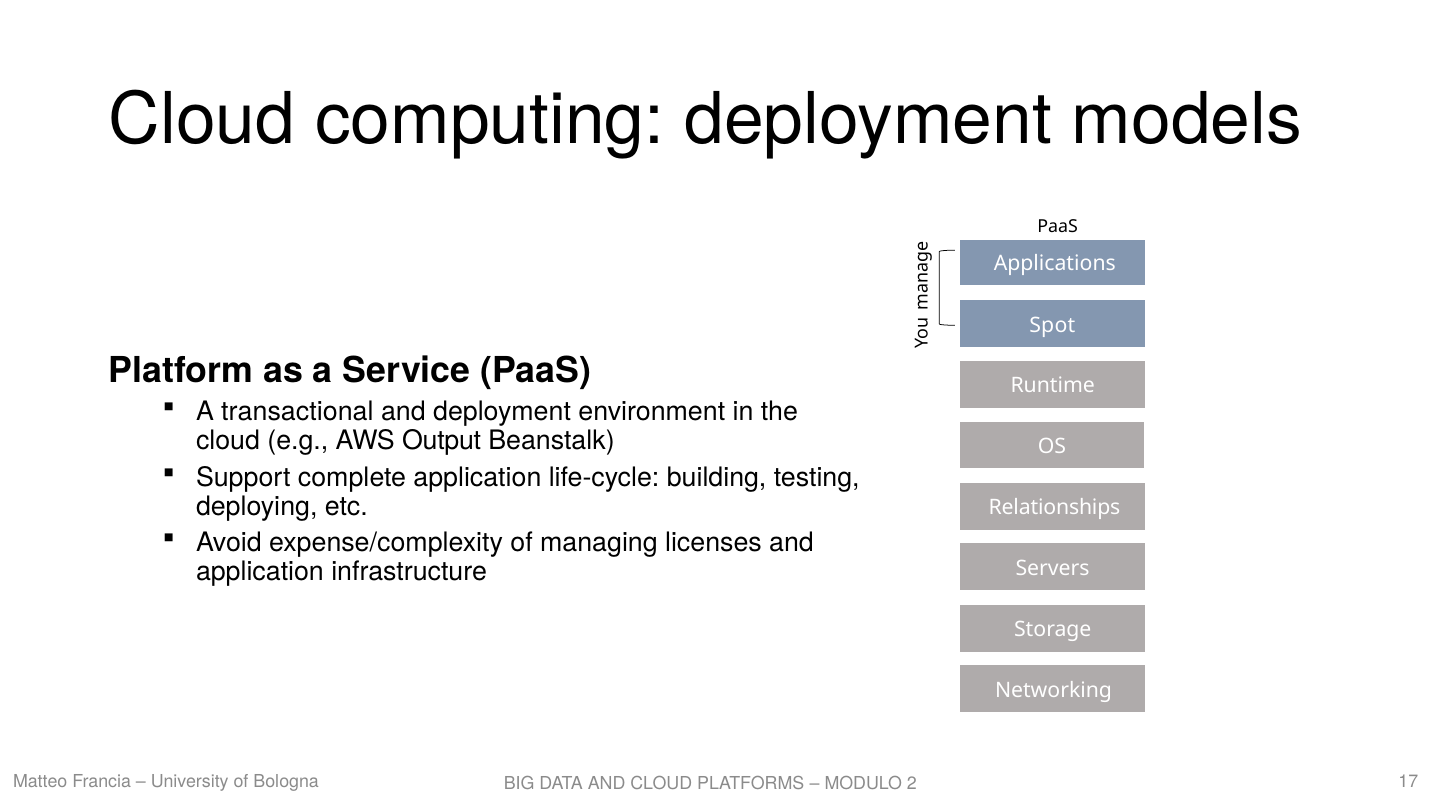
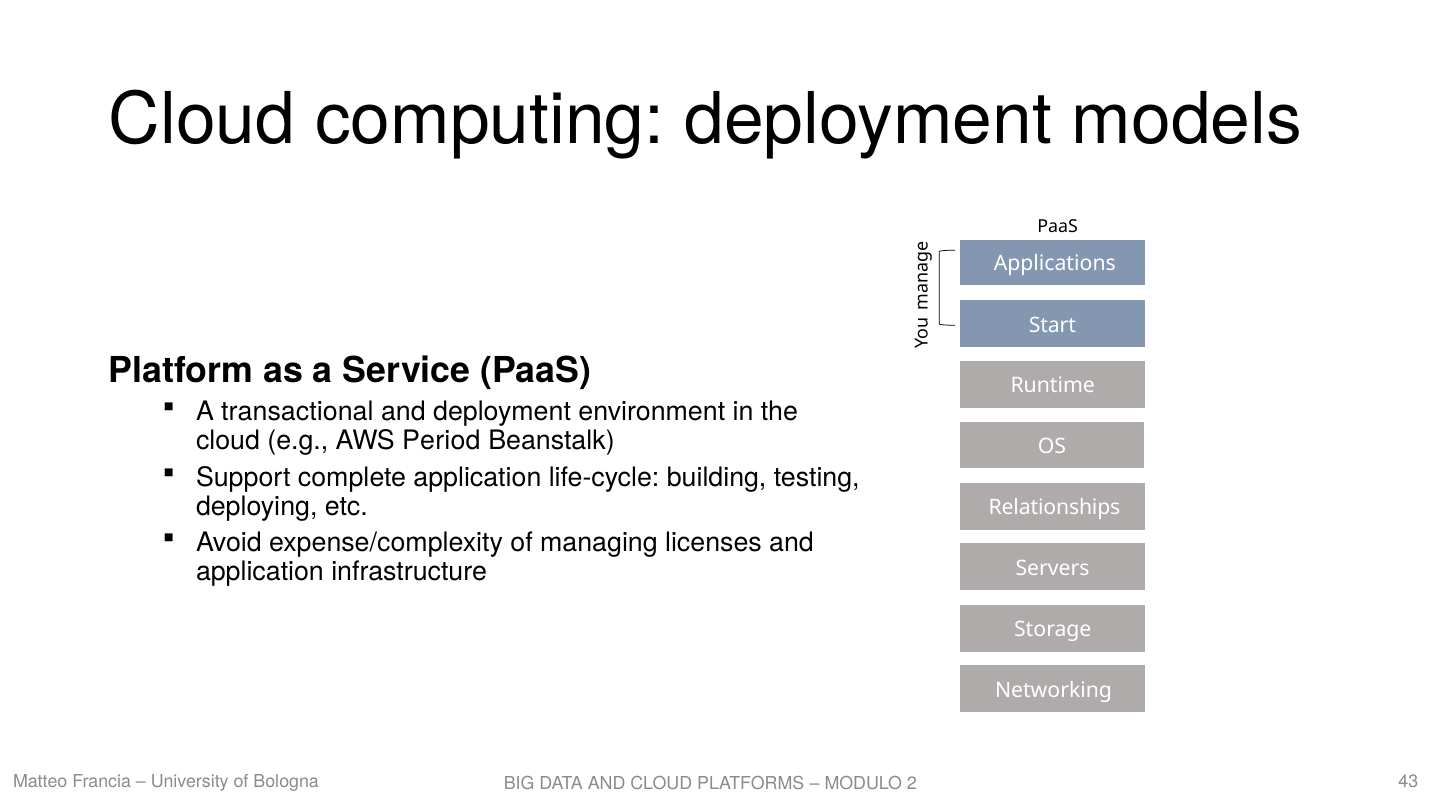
Spot: Spot -> Start (1052, 325)
Output: Output -> Period (441, 441)
17: 17 -> 43 (1408, 782)
